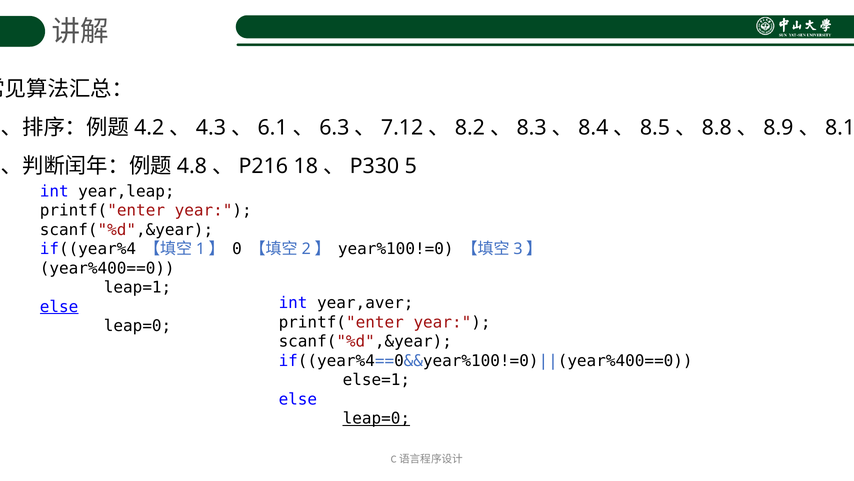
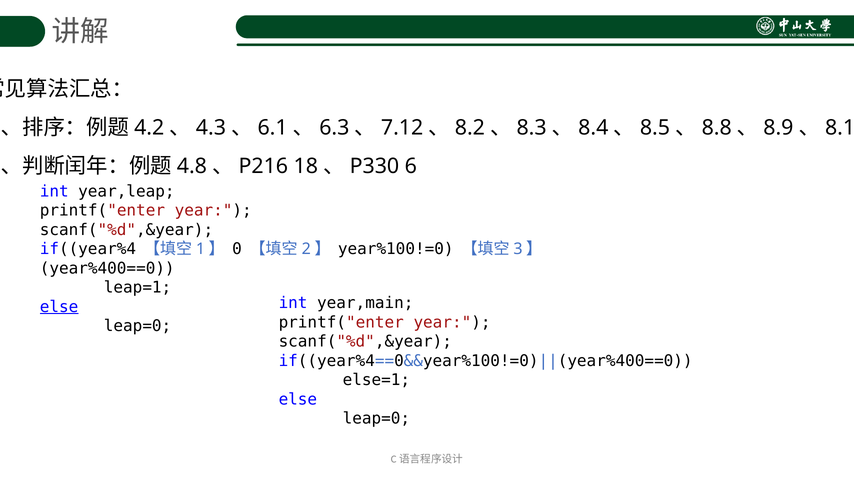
5: 5 -> 6 (411, 166)
year,aver: year,aver -> year,main (365, 303)
leap=0 underline: present -> none (376, 418)
